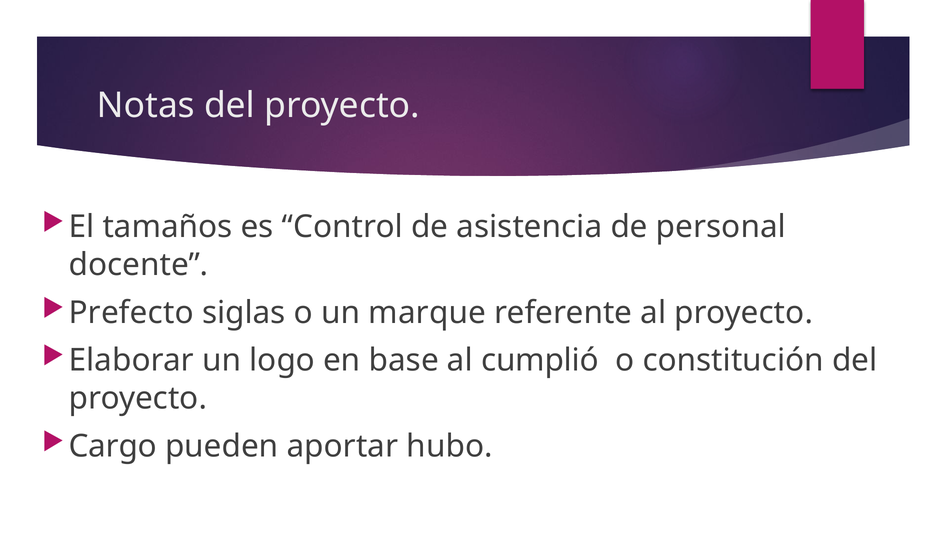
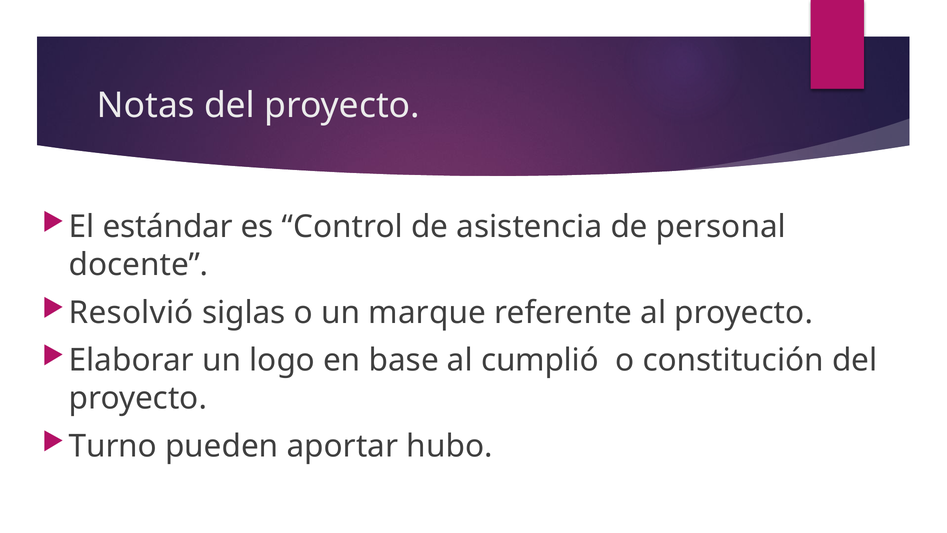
tamaños: tamaños -> estándar (168, 227)
Prefecto: Prefecto -> Resolvió (131, 313)
Cargo: Cargo -> Turno (113, 446)
